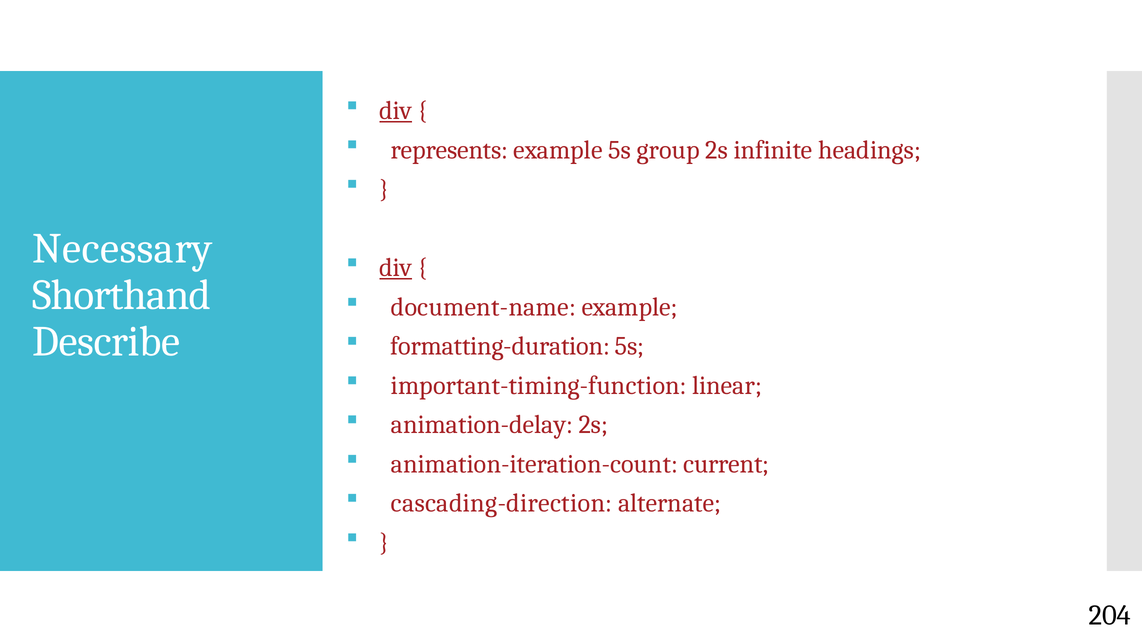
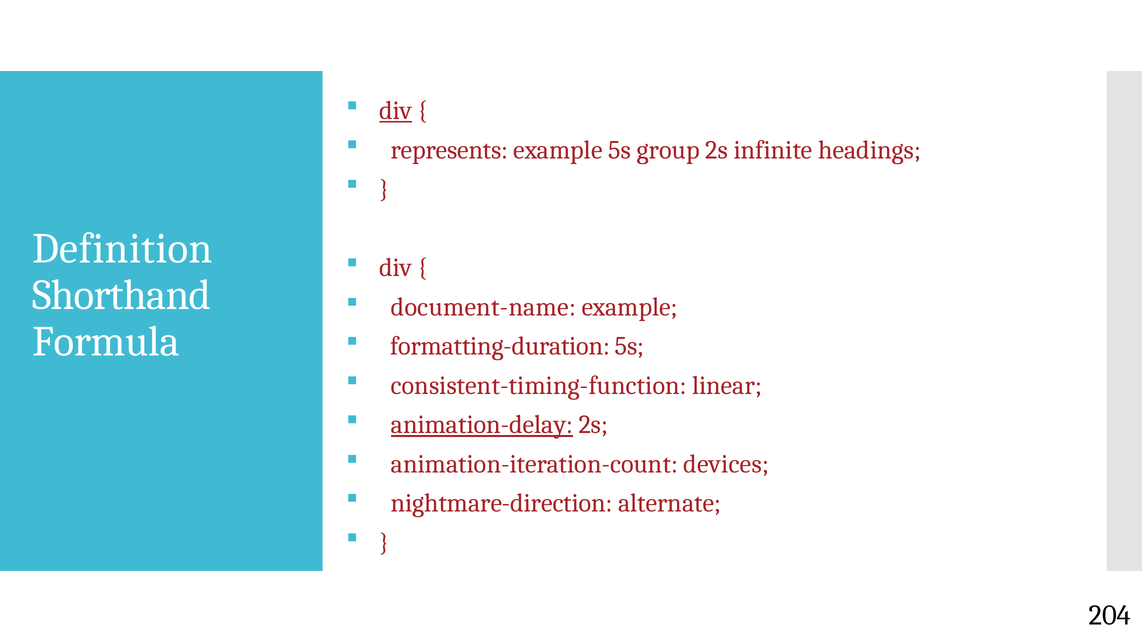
Necessary: Necessary -> Definition (122, 249)
div underline: present -> none (396, 267)
Describe: Describe -> Formula (106, 341)
important-timing-function: important-timing-function -> consistent-timing-function (539, 385)
animation-delay underline: none -> present (482, 424)
current: current -> devices (726, 464)
cascading-direction: cascading-direction -> nightmare-direction (502, 503)
